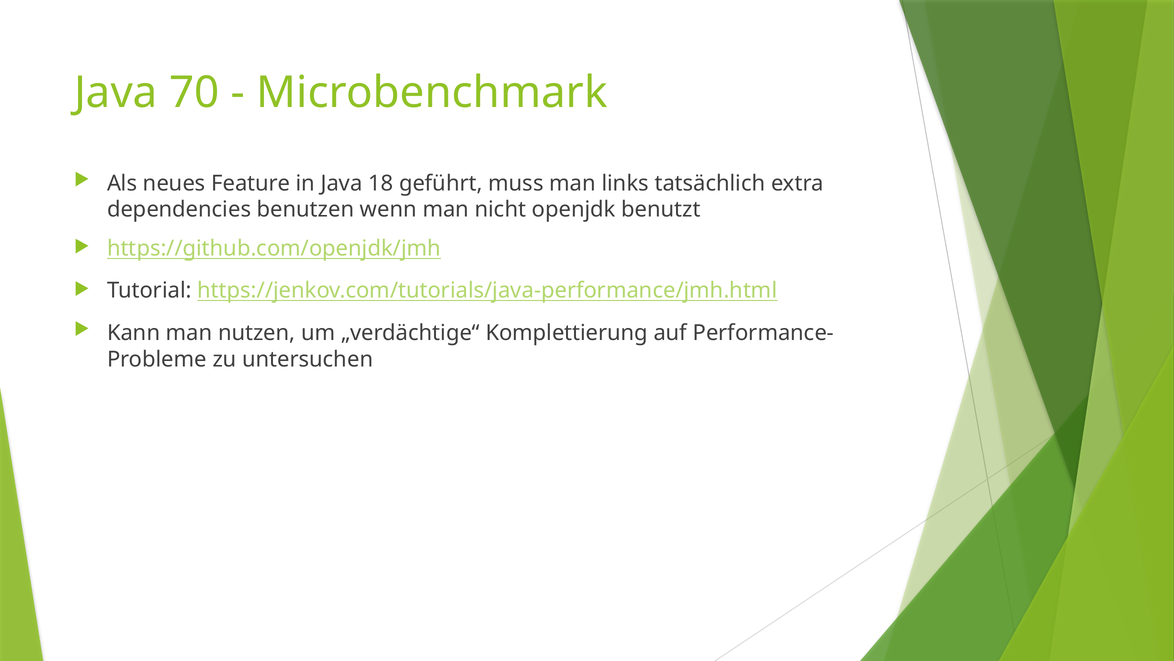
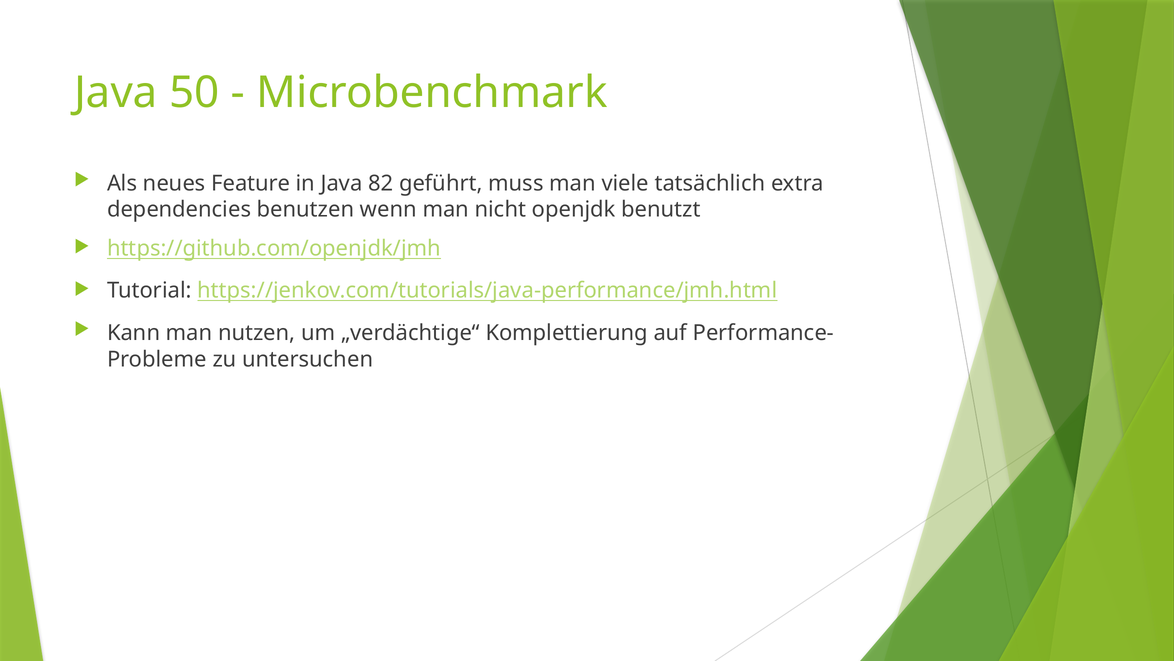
70: 70 -> 50 (194, 93)
18: 18 -> 82 (381, 183)
links: links -> viele (625, 183)
